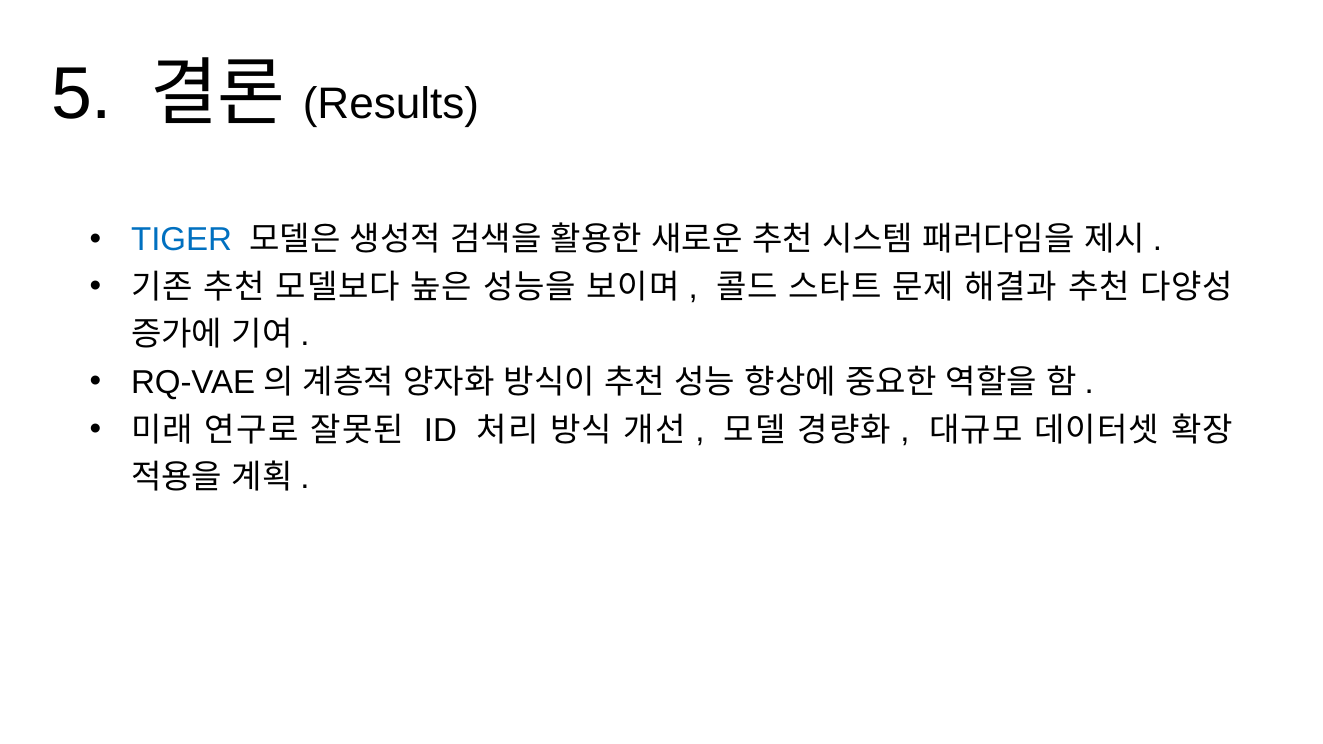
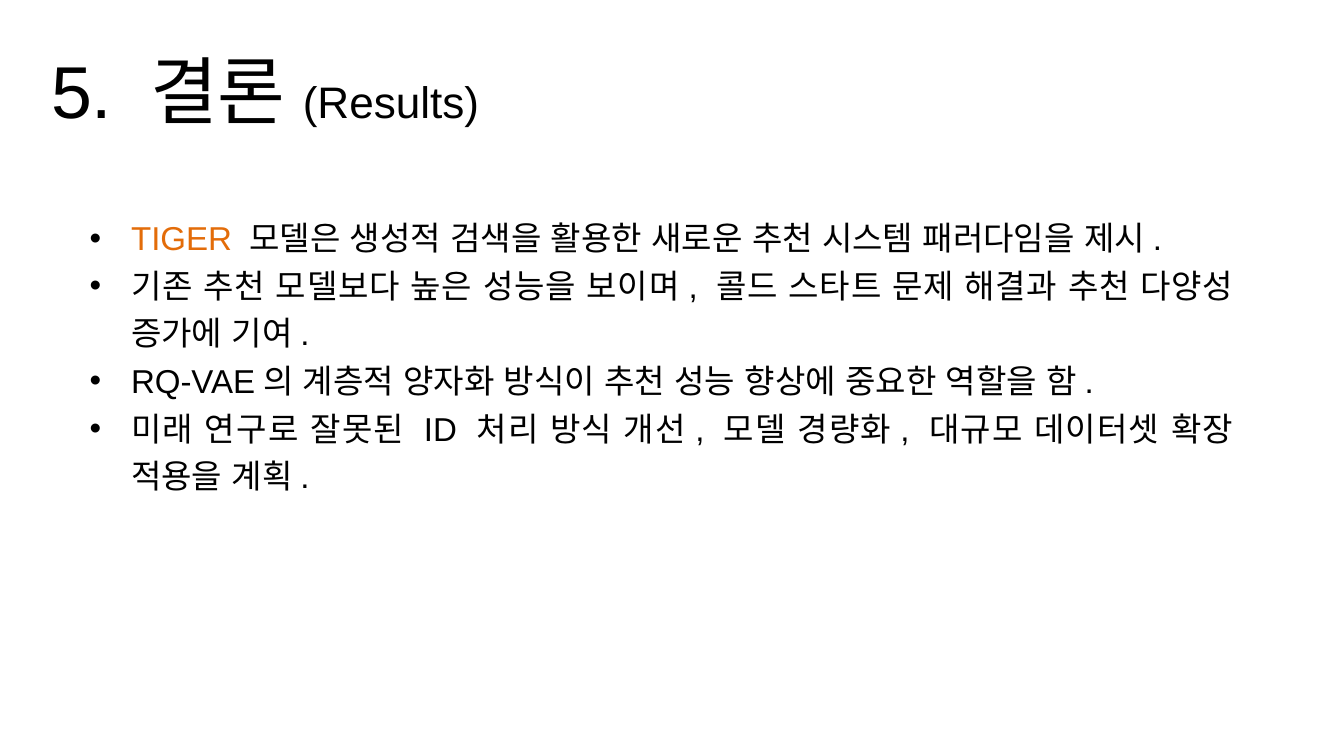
TIGER colour: blue -> orange (182, 240)
